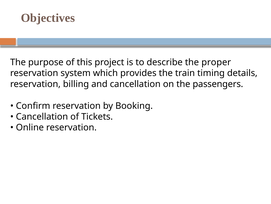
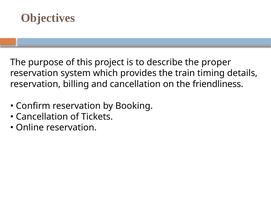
passengers: passengers -> friendliness (218, 84)
